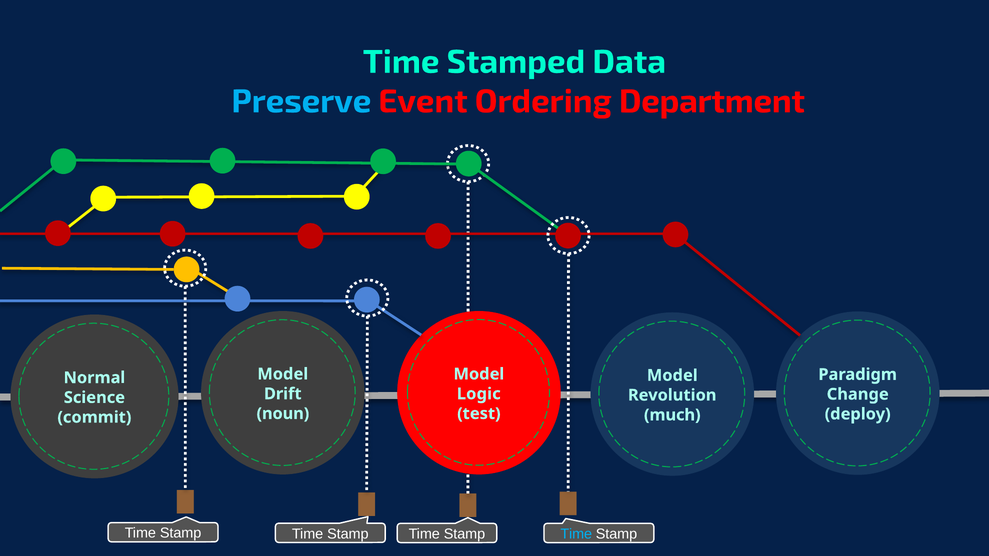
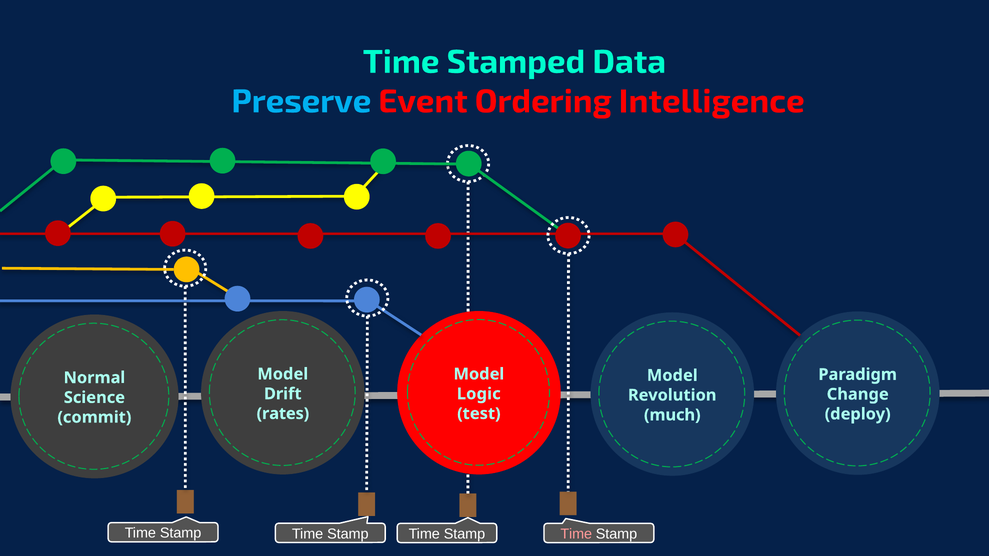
Department: Department -> Intelligence (712, 101)
noun: noun -> rates (283, 414)
Time colour: light blue -> pink (576, 534)
